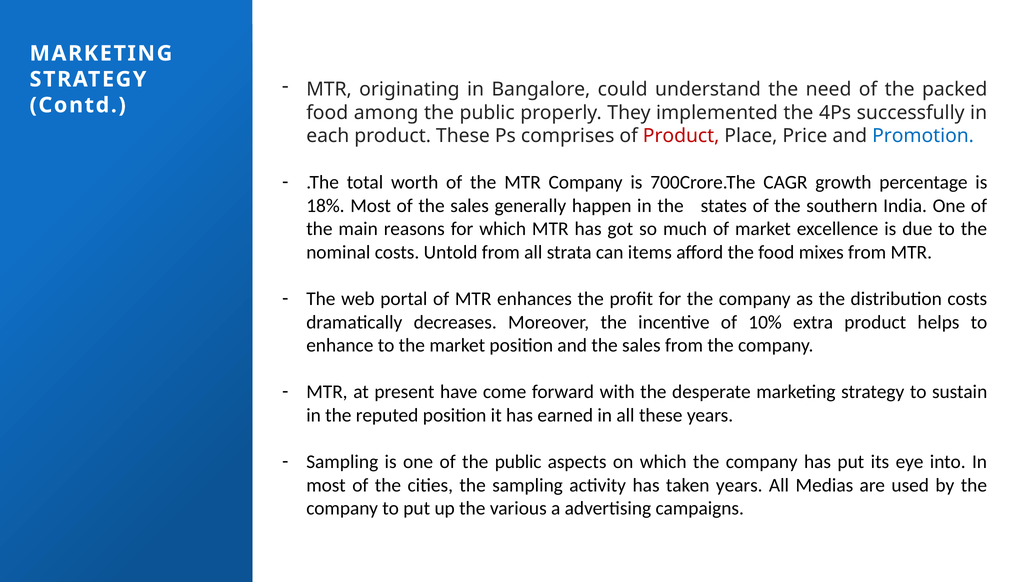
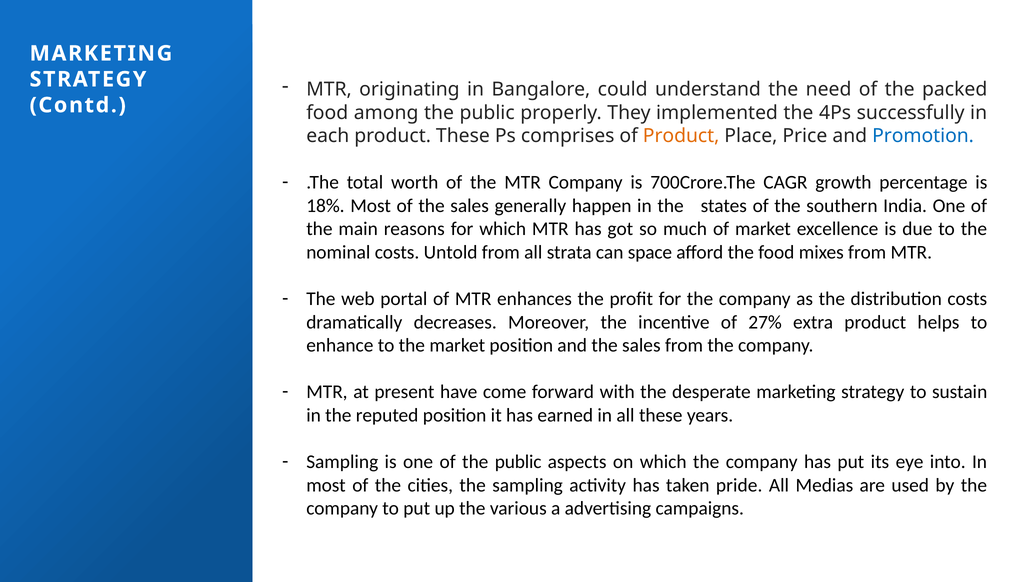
Product colour: red -> orange (681, 136)
items: items -> space (650, 252)
10%: 10% -> 27% (765, 322)
taken years: years -> pride (739, 485)
